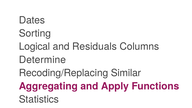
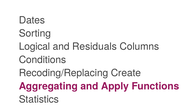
Determine: Determine -> Conditions (43, 60)
Similar: Similar -> Create (126, 73)
